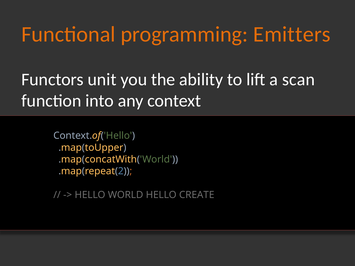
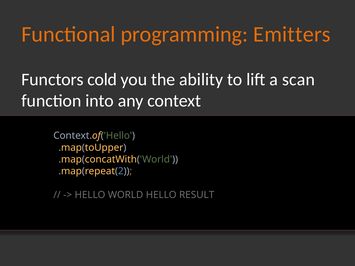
unit: unit -> cold (102, 80)
CREATE: CREATE -> RESULT (197, 195)
